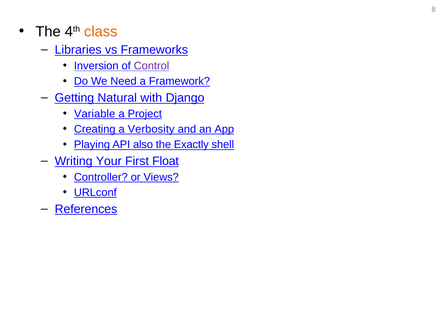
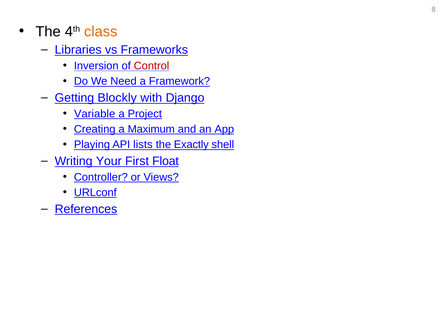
Control colour: purple -> red (152, 66)
Natural: Natural -> Blockly (117, 98)
Verbosity: Verbosity -> Maximum (151, 129)
also: also -> lists (143, 145)
